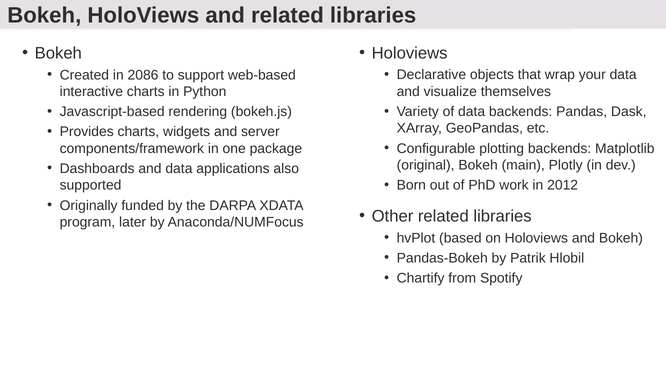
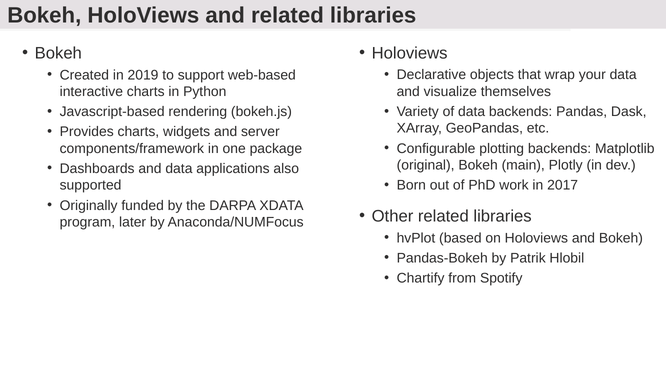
2086: 2086 -> 2019 (143, 75)
2012: 2012 -> 2017 (563, 185)
